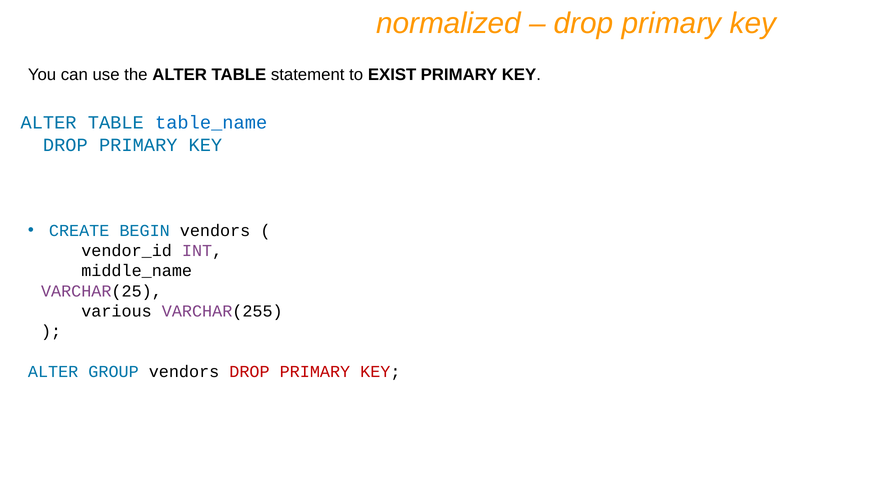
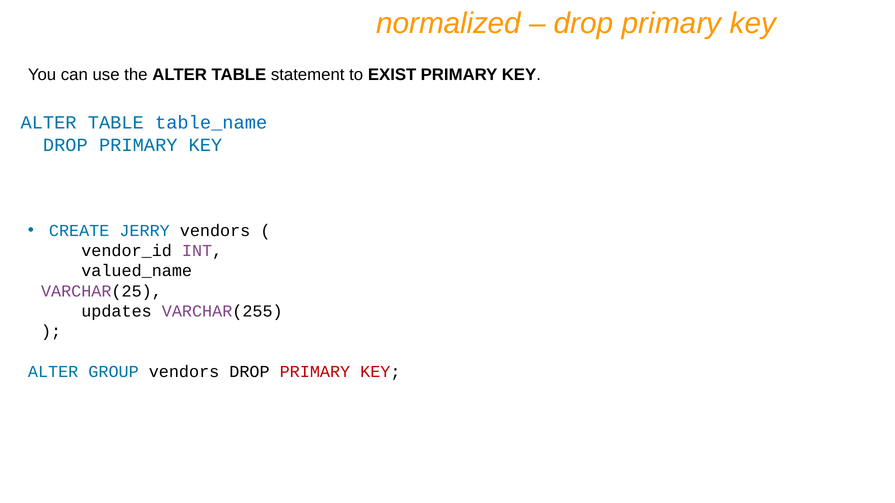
BEGIN: BEGIN -> JERRY (145, 231)
middle_name: middle_name -> valued_name (137, 271)
various: various -> updates (117, 311)
DROP colour: red -> black (249, 372)
